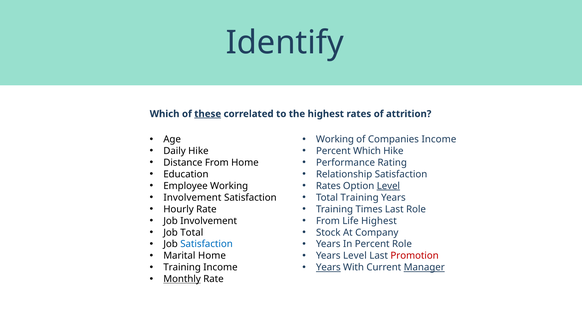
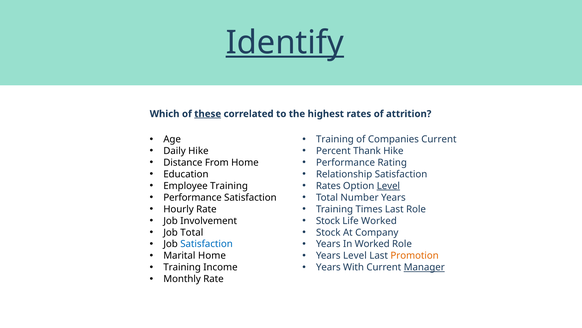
Identify underline: none -> present (285, 42)
Working: Working -> Training (335, 139)
Companies Income: Income -> Current (439, 139)
Percent Which: Which -> Thank (367, 151)
Employee Working: Working -> Training (229, 186)
Involvement: Involvement -> Performance (193, 197)
Total Training: Training -> Number (360, 197)
From: From -> Stock (328, 220)
Life Highest: Highest -> Worked (379, 220)
In Percent: Percent -> Worked (372, 244)
Promotion colour: red -> orange (415, 255)
Years underline: present -> none (328, 267)
Monthly underline: present -> none (182, 278)
